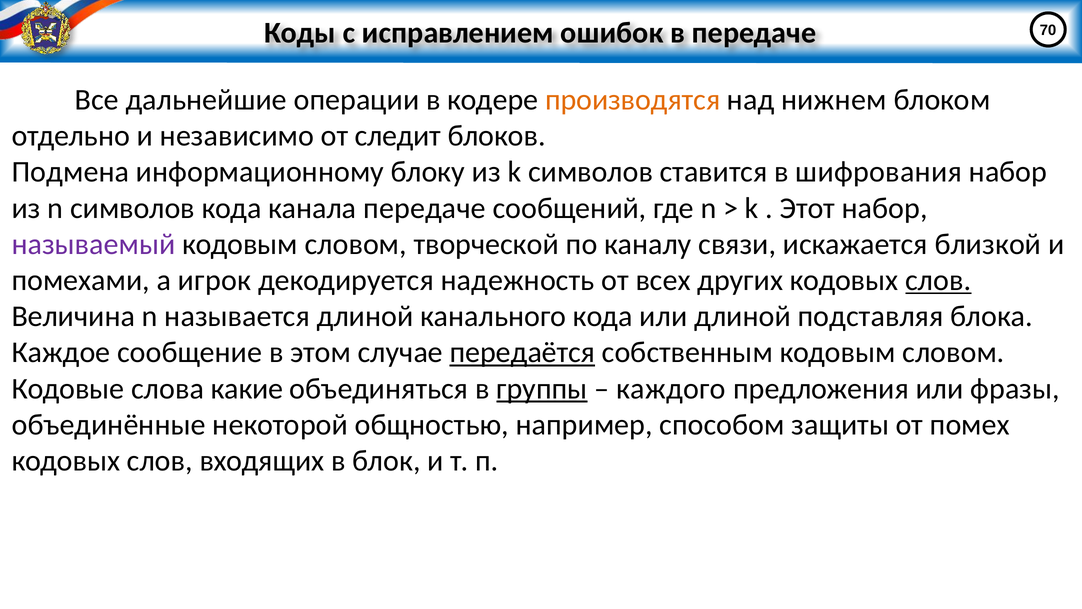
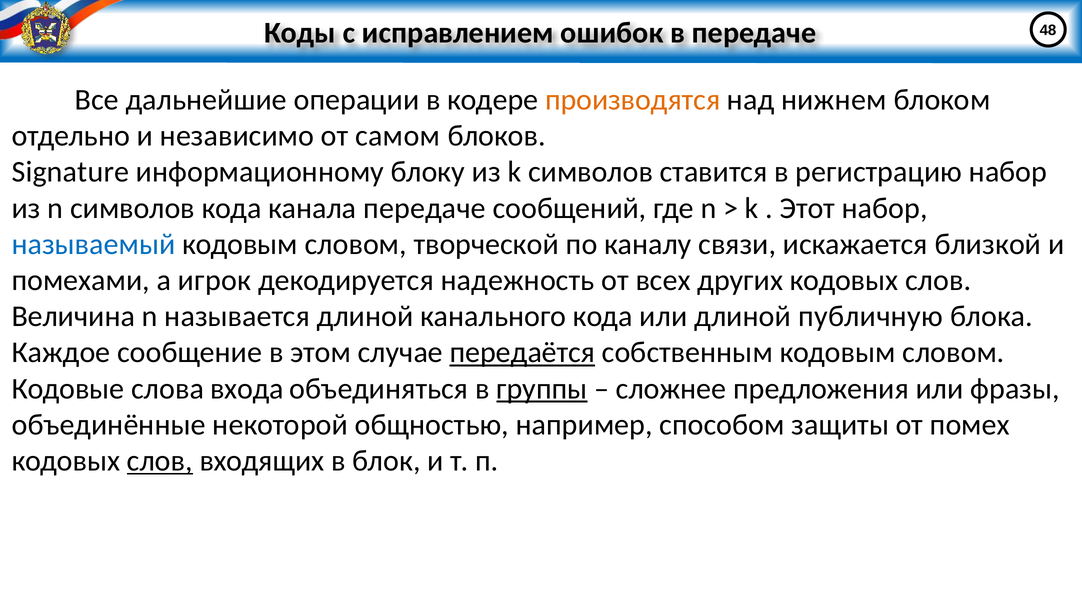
70: 70 -> 48 (1048, 30)
следит: следит -> самом (398, 136)
Подмена: Подмена -> Signature (70, 172)
шифрования: шифрования -> регистрацию (879, 172)
называемый colour: purple -> blue (94, 244)
слов underline: present -> none (938, 280)
подставляя: подставляя -> публичную (871, 316)
какие: какие -> входа (247, 388)
каждого: каждого -> сложнее (671, 388)
слов underline: none -> present (160, 461)
